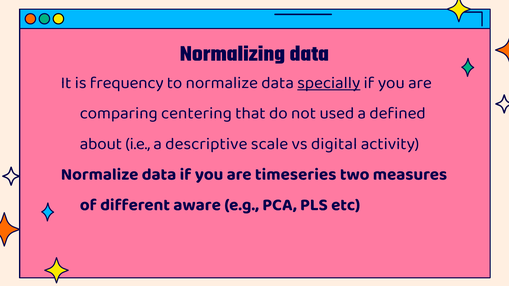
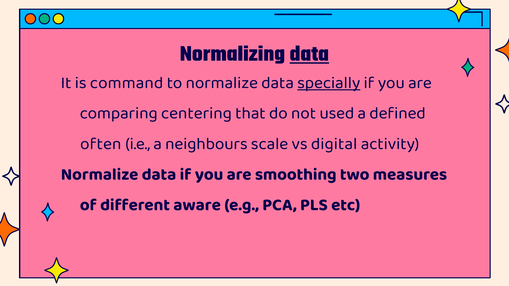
data underline: none -> present (309, 53)
frequency: frequency -> command (127, 83)
about: about -> often (101, 144)
descriptive: descriptive -> neighbours (206, 144)
timeseries: timeseries -> smoothing (296, 174)
